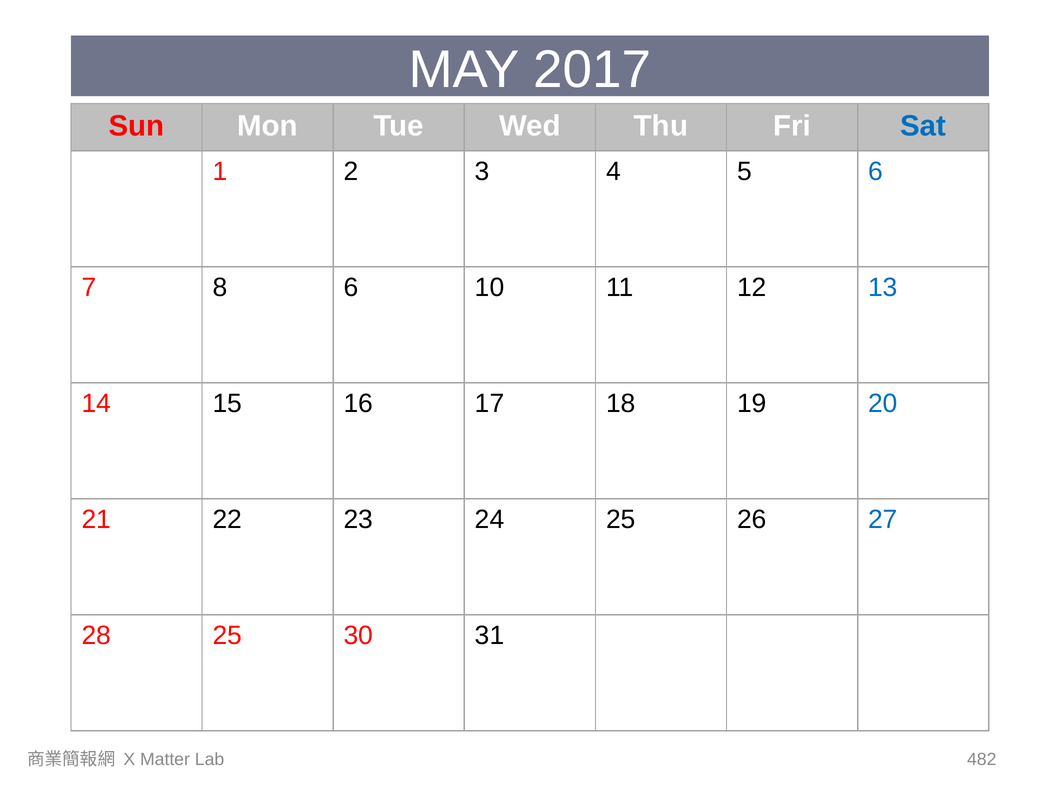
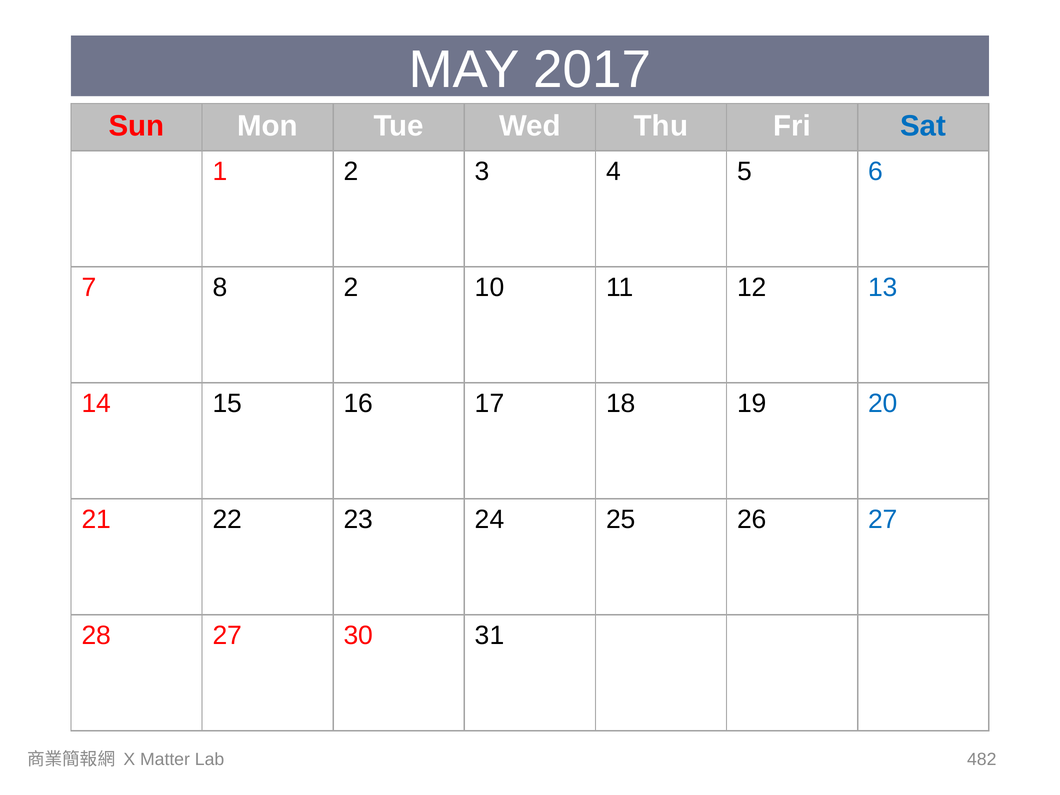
8 6: 6 -> 2 (351, 287)
28 25: 25 -> 27 (227, 635)
